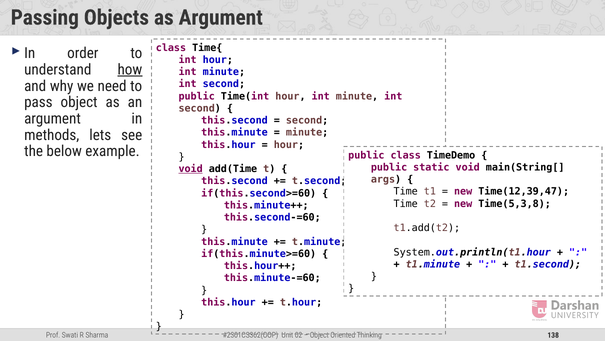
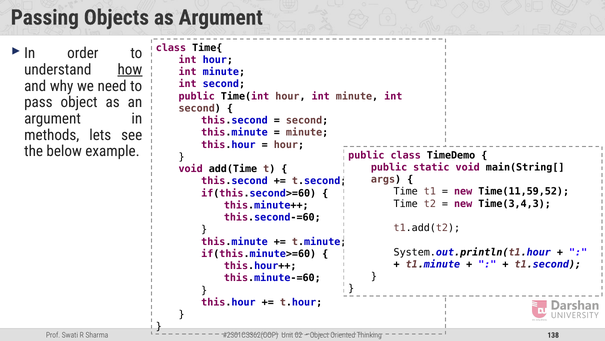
void underline: present -> none (191, 169)
Time(12,39,47: Time(12,39,47 -> Time(11,59,52 (524, 191)
Time(5,3,8: Time(5,3,8 -> Time(3,4,3 (515, 203)
